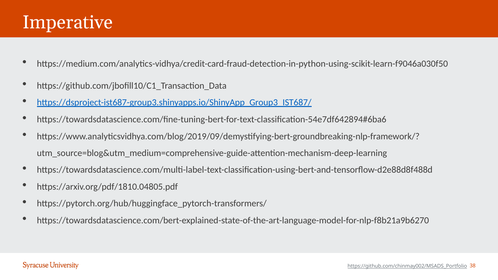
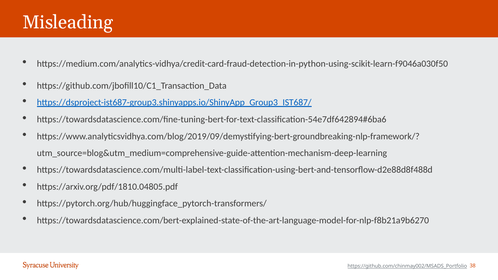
Imperative: Imperative -> Misleading (68, 22)
